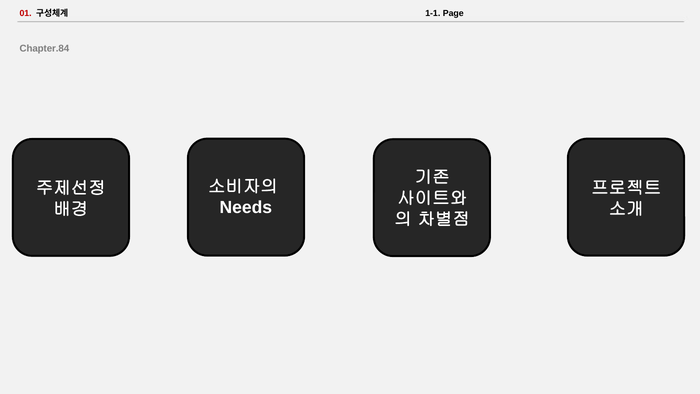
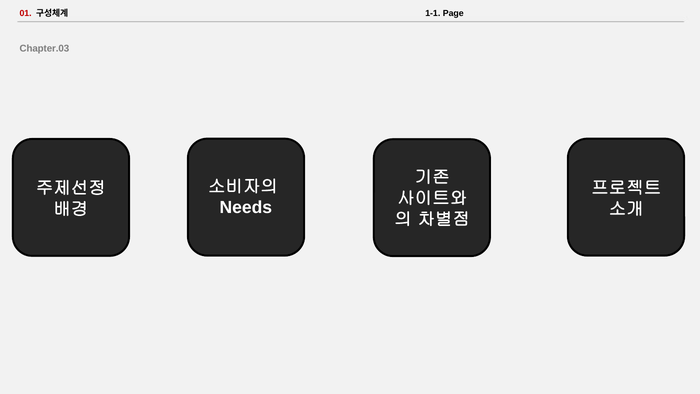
Chapter.84: Chapter.84 -> Chapter.03 (44, 49)
